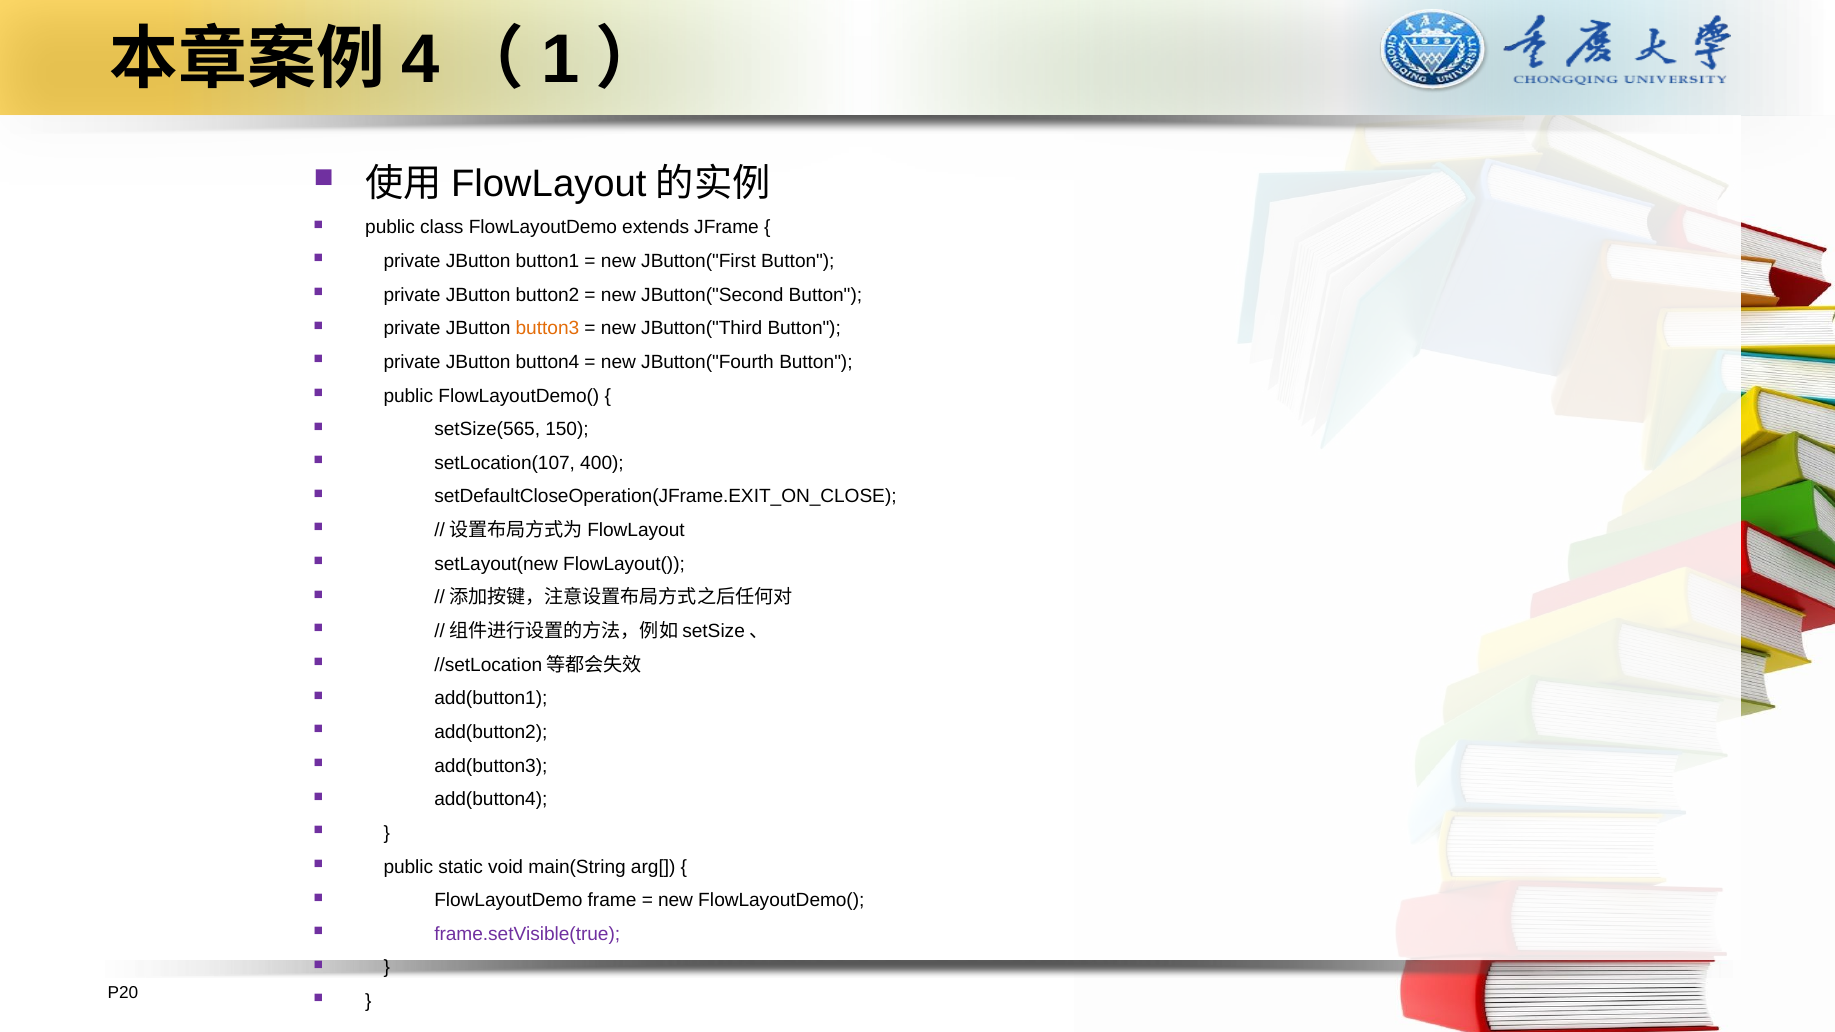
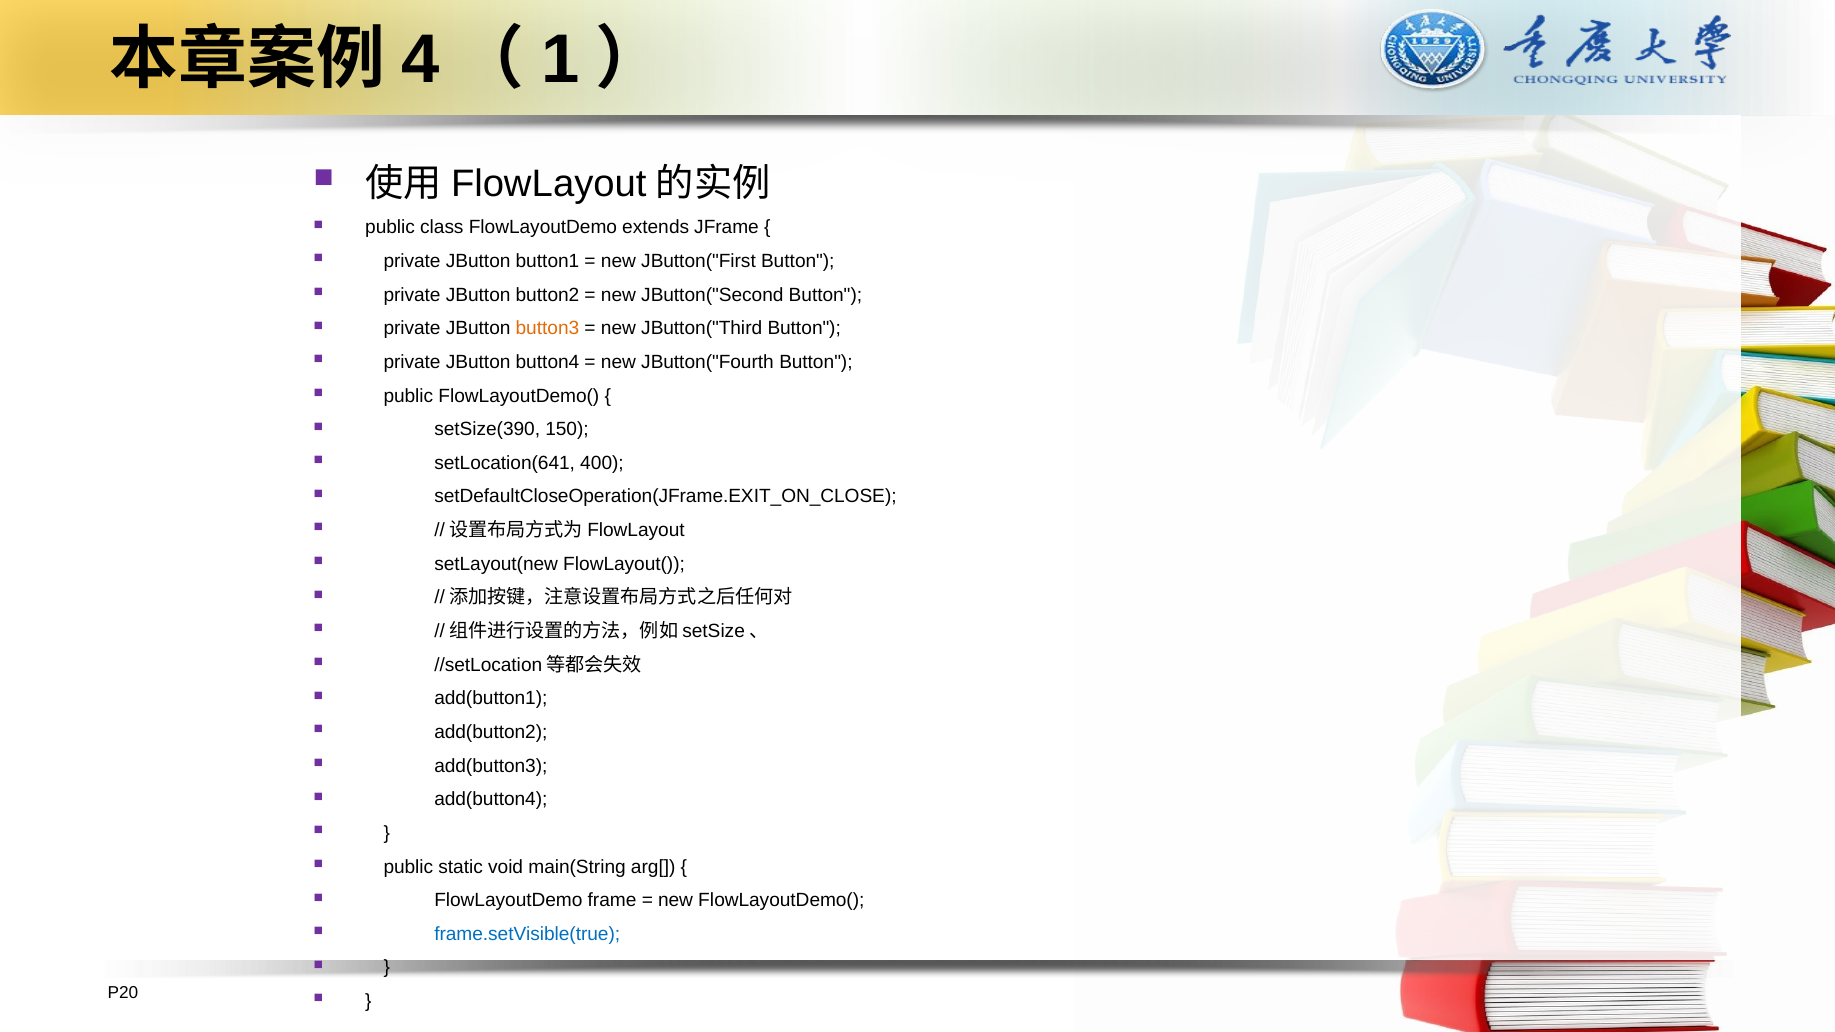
setSize(565: setSize(565 -> setSize(390 (487, 429)
setLocation(107: setLocation(107 -> setLocation(641 (505, 463)
frame.setVisible(true colour: purple -> blue (527, 934)
